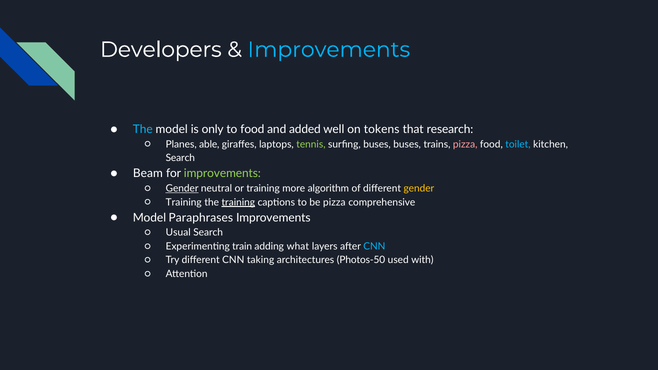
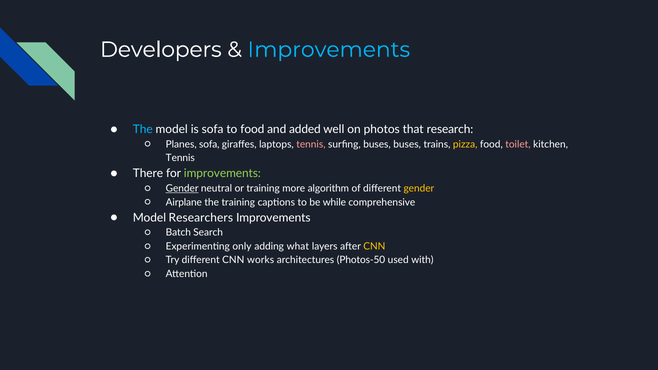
is only: only -> sofa (213, 129)
tokens: tokens -> photos (382, 129)
Planes able: able -> sofa (209, 144)
tennis colour: light green -> pink (311, 144)
pizza colour: pink -> yellow (465, 144)
toilet colour: light blue -> pink (518, 144)
Search: Search -> Tennis (180, 158)
Beam: Beam -> There (148, 174)
Training: Training -> Airplane (184, 202)
training underline: present -> none (238, 202)
be pizza: pizza -> while (334, 202)
Paraphrases: Paraphrases -> Researchers (201, 218)
Usual: Usual -> Batch (178, 233)
train: train -> only (242, 246)
CNN colour: light blue -> yellow (374, 246)
taking: taking -> works (261, 260)
